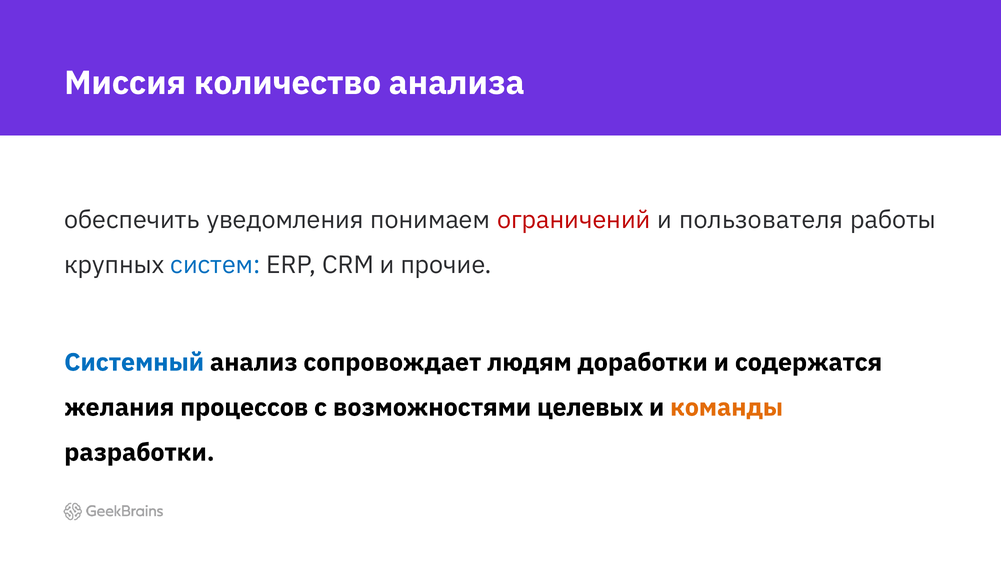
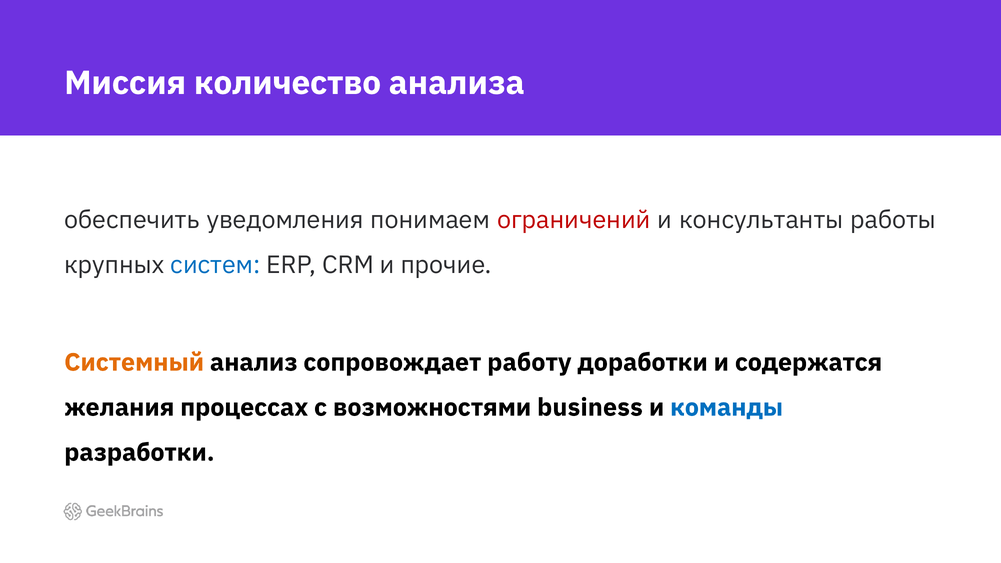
пользователя: пользователя -> консультанты (761, 220)
Системный colour: blue -> orange (134, 362)
людям: людям -> работу (529, 362)
процессов: процессов -> процессах (244, 407)
целевых: целевых -> business (590, 407)
команды colour: orange -> blue (727, 407)
